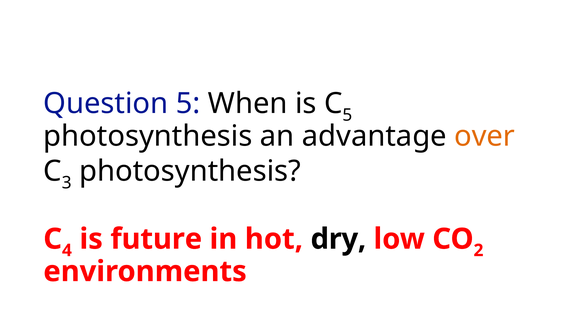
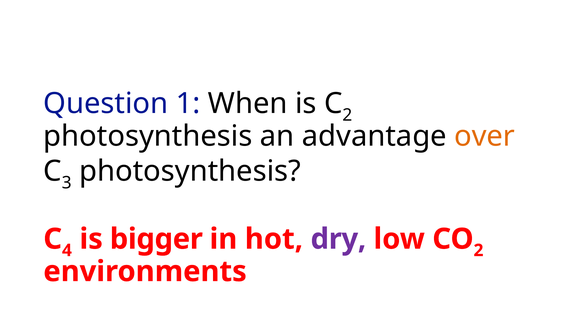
Question 5: 5 -> 1 (188, 104)
5: 5 -> 2 (348, 115)
future: future -> bigger (156, 239)
dry colour: black -> purple (338, 239)
